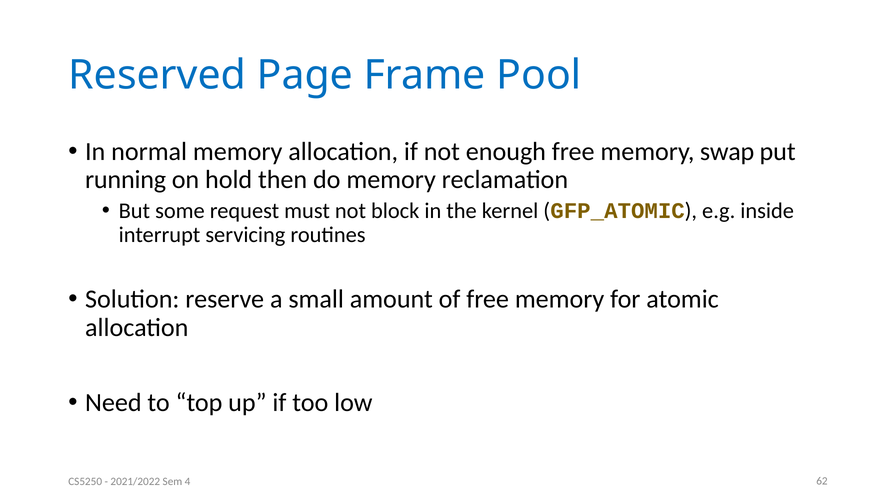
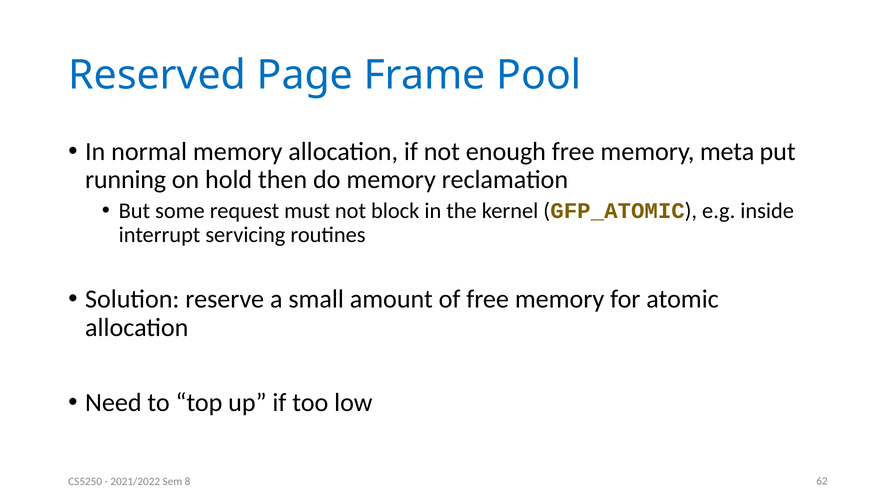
swap: swap -> meta (727, 151)
4: 4 -> 8 (188, 481)
